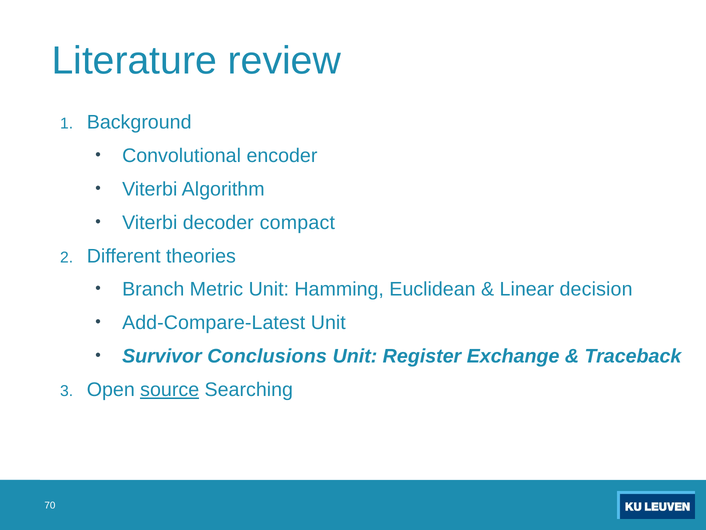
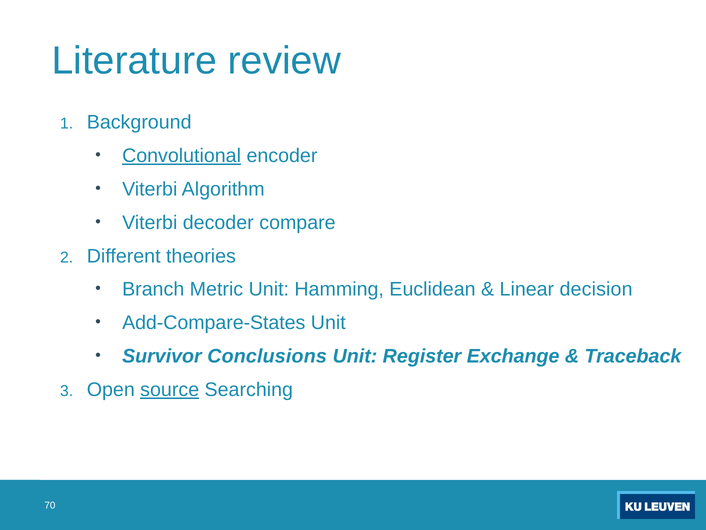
Convolutional underline: none -> present (182, 156)
compact: compact -> compare (297, 222)
Add-Compare-Latest: Add-Compare-Latest -> Add-Compare-States (214, 323)
